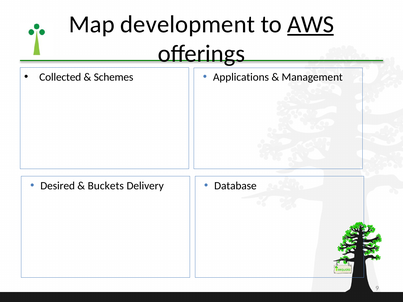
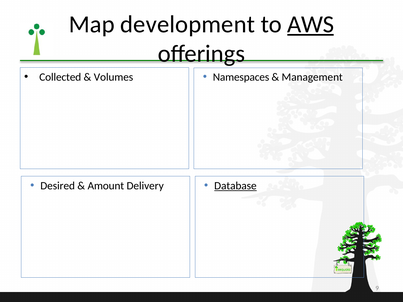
Schemes: Schemes -> Volumes (114, 77)
Applications: Applications -> Namespaces (241, 77)
Buckets: Buckets -> Amount (106, 186)
Database underline: none -> present (235, 186)
